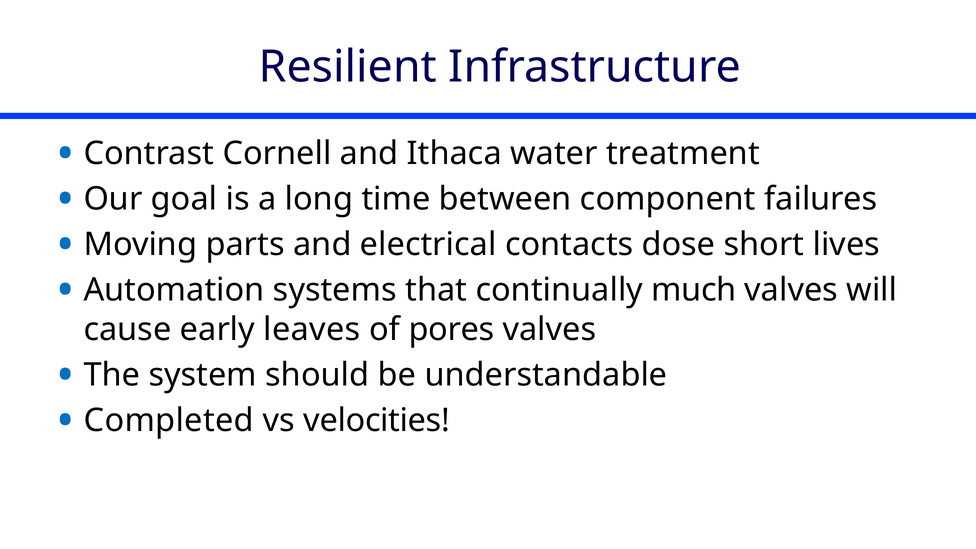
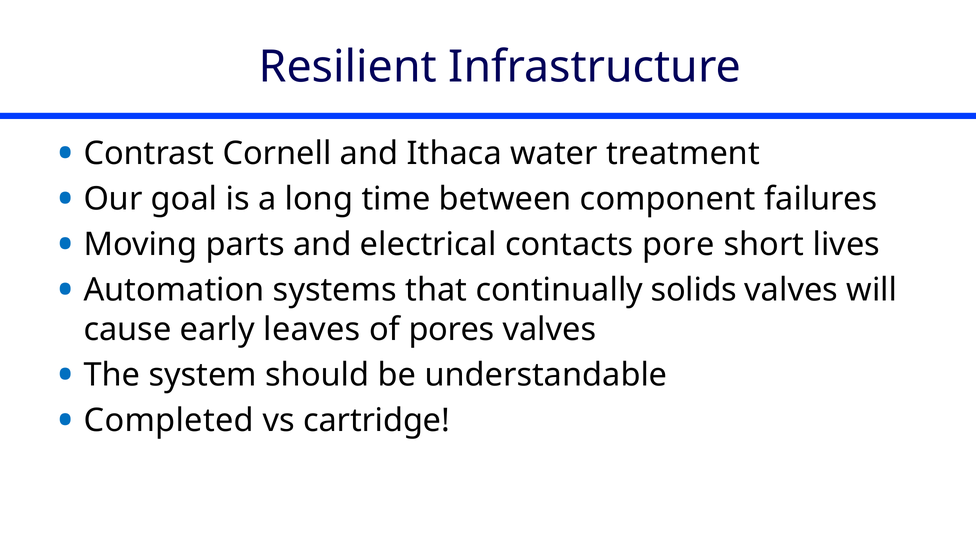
dose: dose -> pore (678, 245)
much: much -> solids (694, 290)
velocities: velocities -> cartridge (377, 420)
